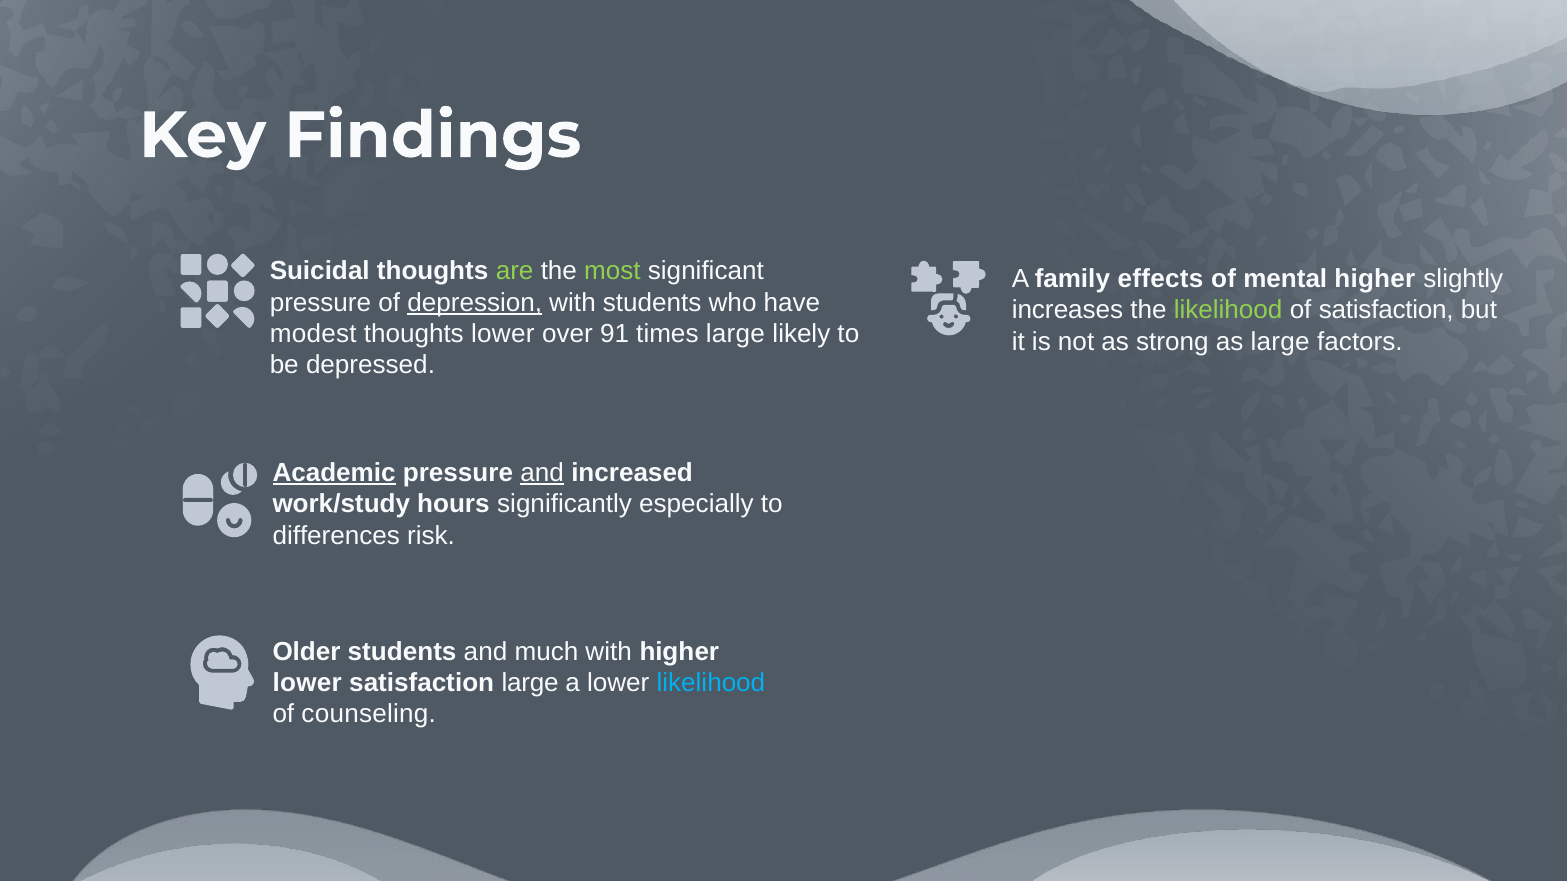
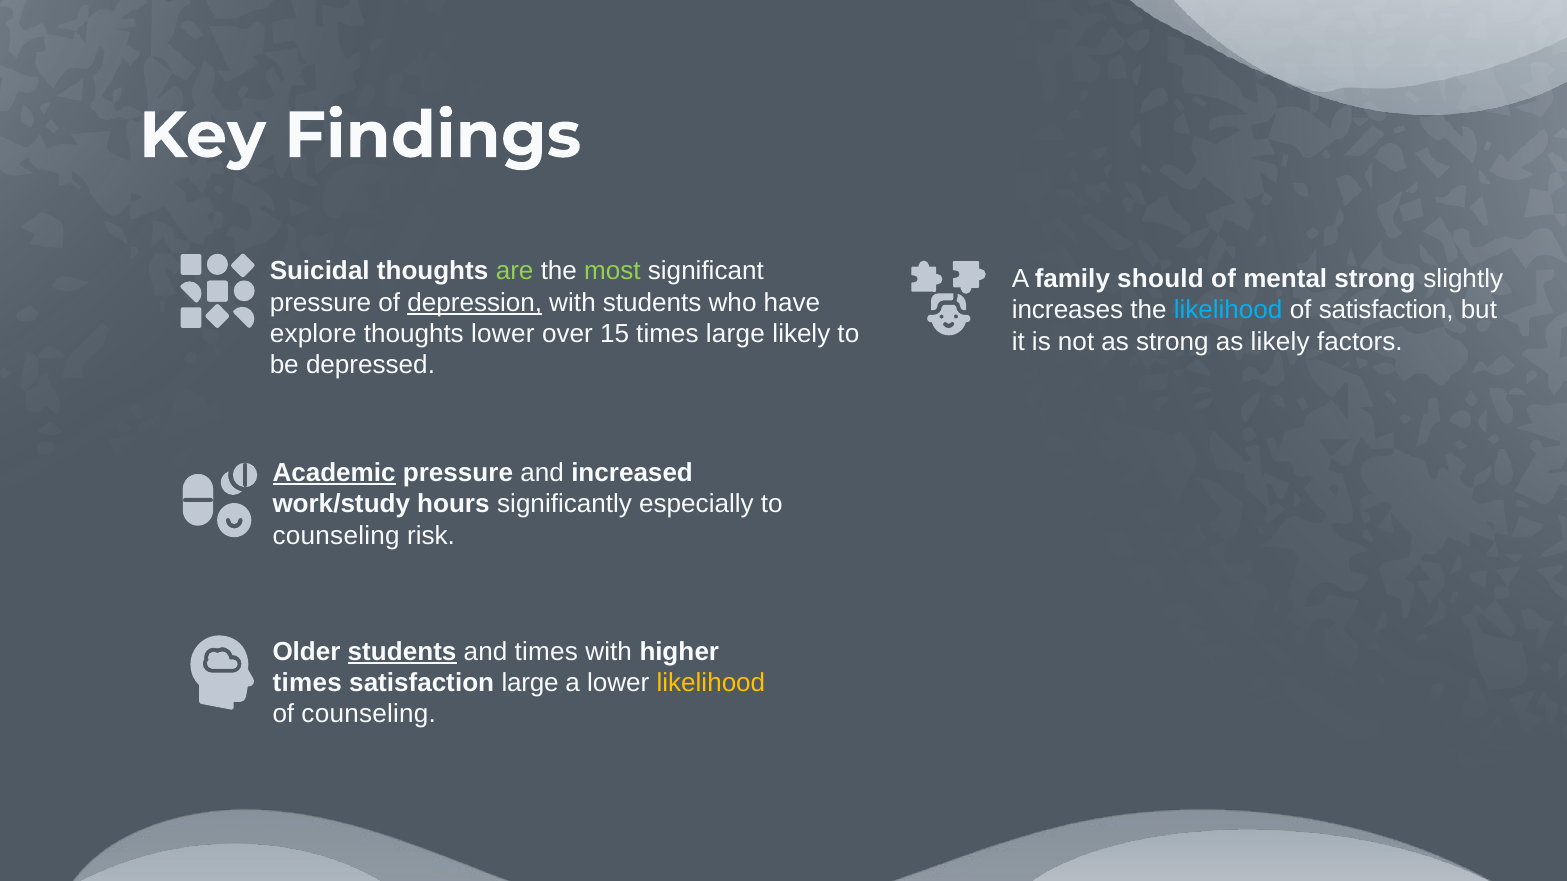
effects: effects -> should (1161, 279)
mental higher: higher -> strong (1375, 279)
likelihood colour: light green -> light blue (1228, 310)
modest: modest -> explore (313, 334)
91: 91 -> 15 (615, 334)
as large: large -> likely (1280, 342)
and underline: present -> none (542, 473)
differences: differences -> counseling (336, 536)
students underline: none -> present (402, 652)
and much: much -> times (546, 652)
lower: lower -> times (307, 683)
likelihood colour: light blue -> yellow (711, 683)
